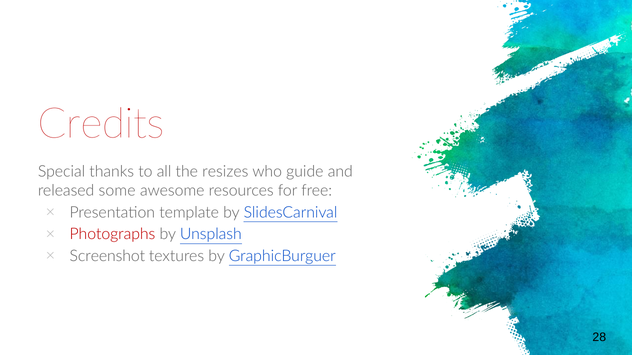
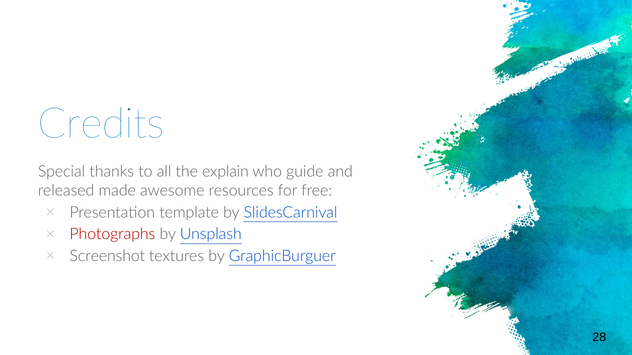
Credits colour: red -> blue (101, 124)
resizes: resizes -> explain (225, 172)
some: some -> made (117, 191)
